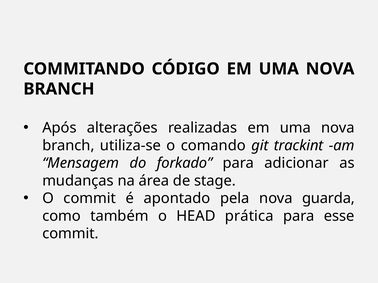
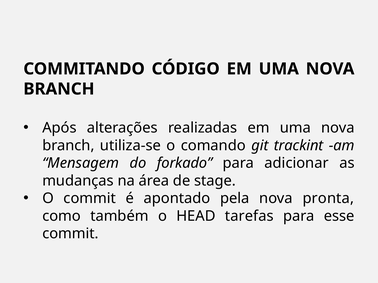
guarda: guarda -> pronta (328, 199)
prática: prática -> tarefas (249, 216)
